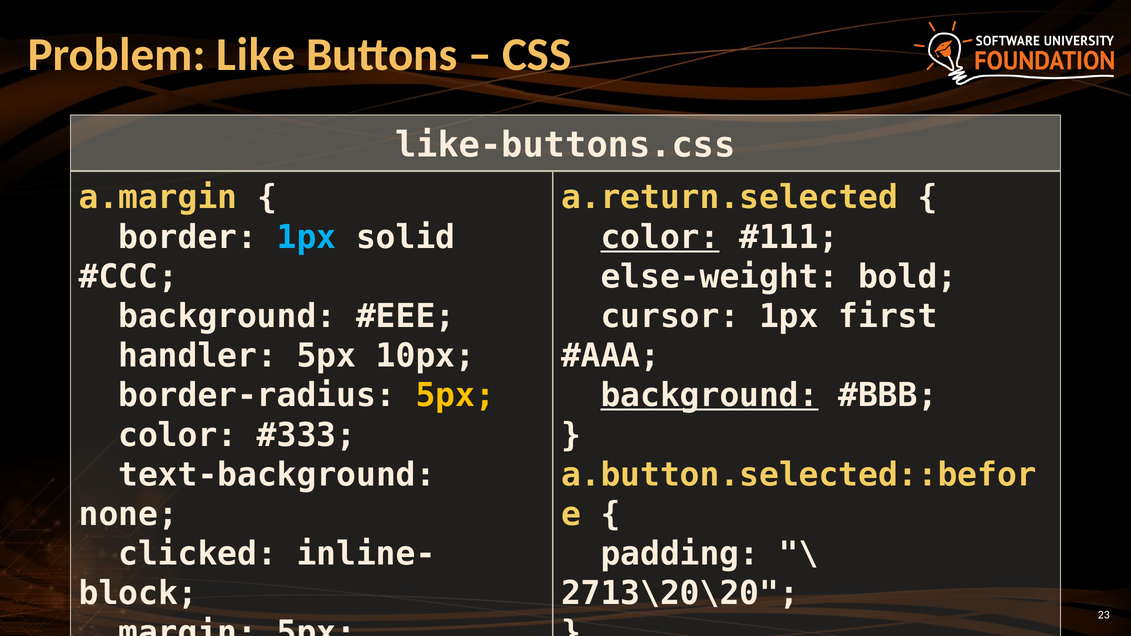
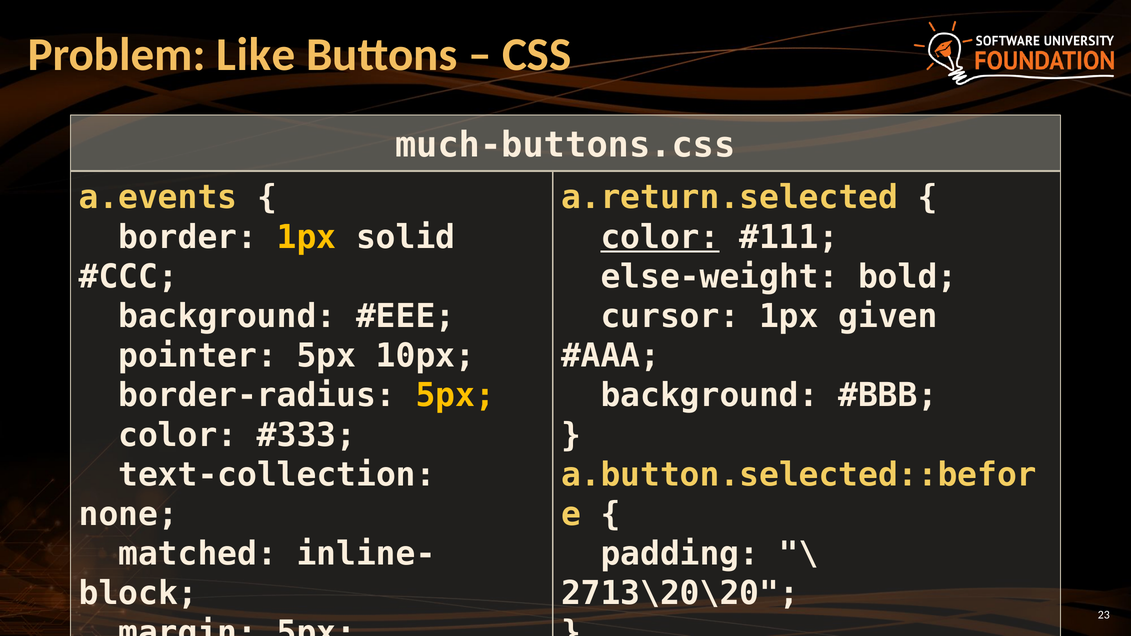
like-buttons.css: like-buttons.css -> much-buttons.css (565, 145)
a.margin: a.margin -> a.events (158, 198)
1px colour: light blue -> yellow (307, 237)
first: first -> given (888, 317)
handler: handler -> pointer (198, 356)
background underline: present -> none (710, 396)
text-background: text-background -> text-collection (277, 475)
clicked: clicked -> matched (198, 554)
